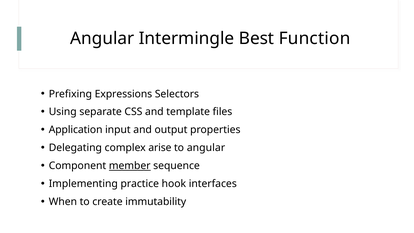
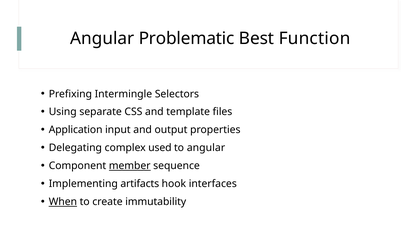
Intermingle: Intermingle -> Problematic (187, 39)
Expressions: Expressions -> Intermingle (123, 94)
arise: arise -> used (160, 148)
practice: practice -> artifacts (140, 184)
When underline: none -> present (63, 202)
